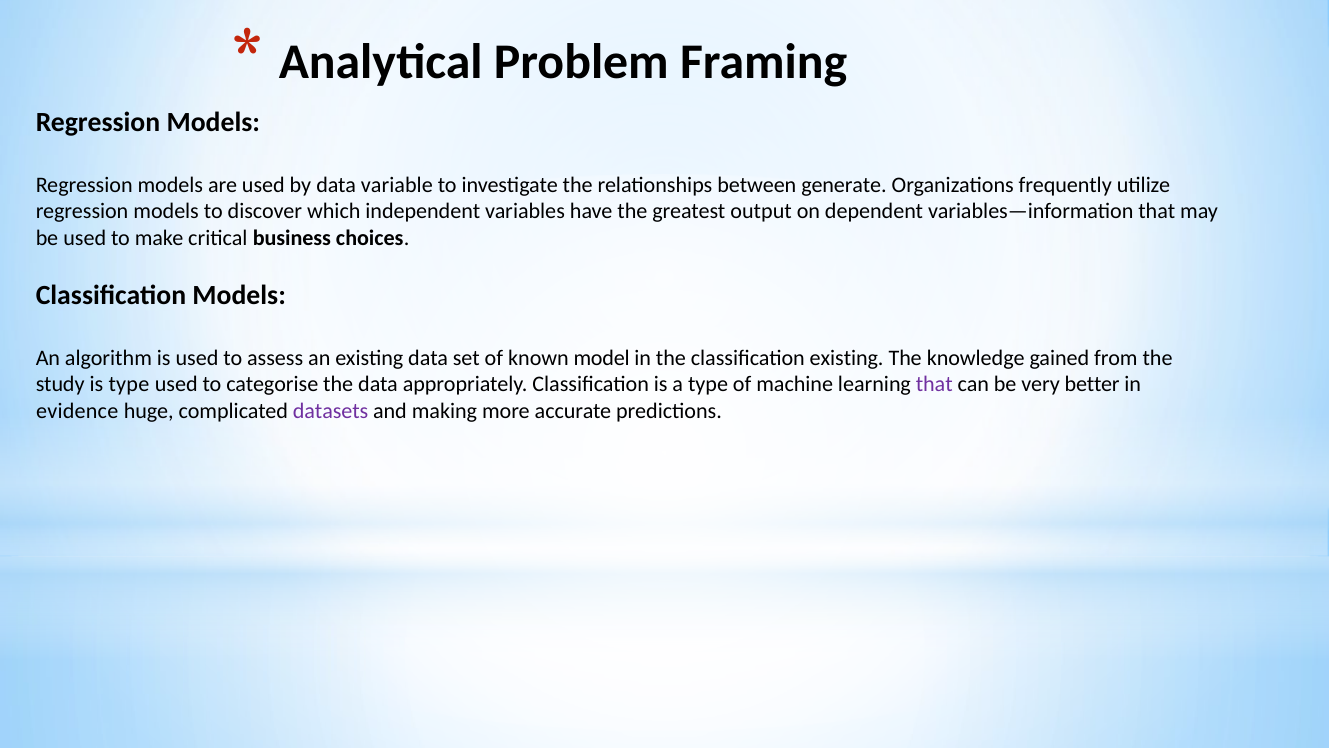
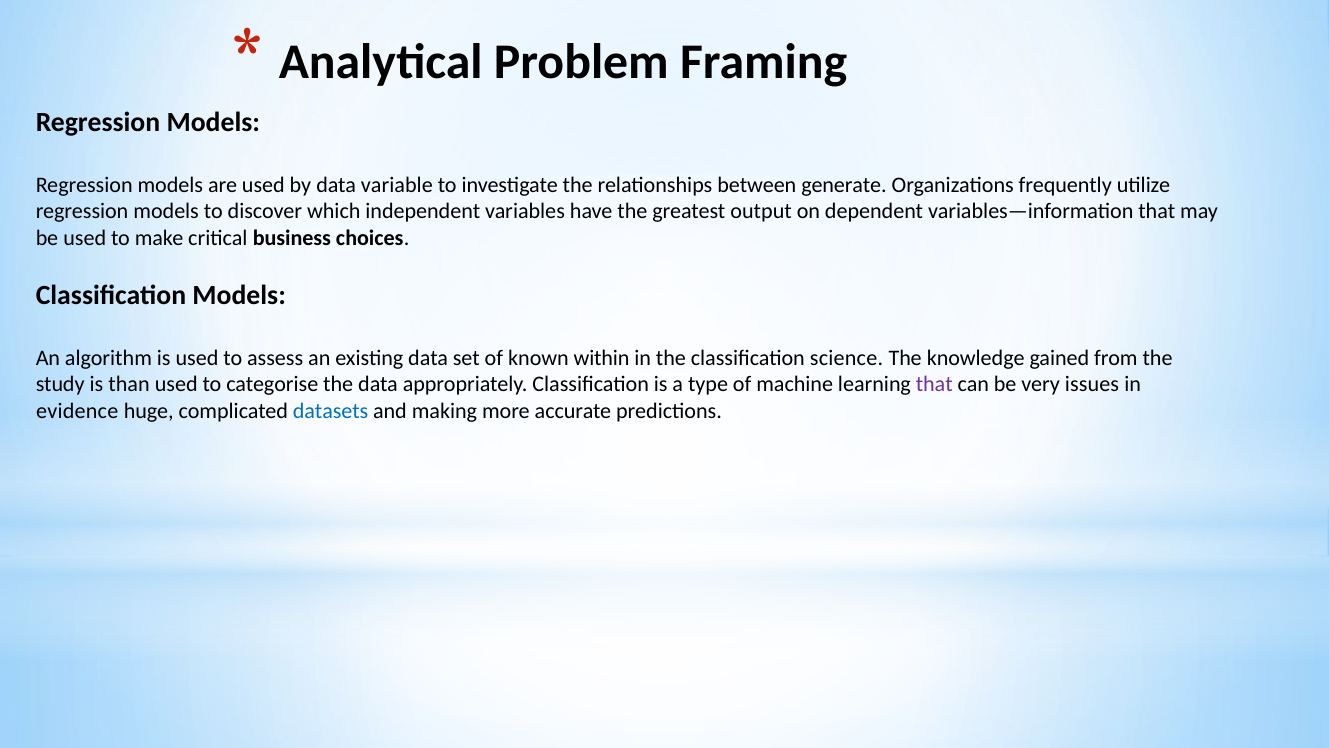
model: model -> within (602, 358)
classification existing: existing -> science (847, 358)
is type: type -> than (129, 384)
better: better -> issues (1092, 384)
datasets colour: purple -> blue (331, 411)
